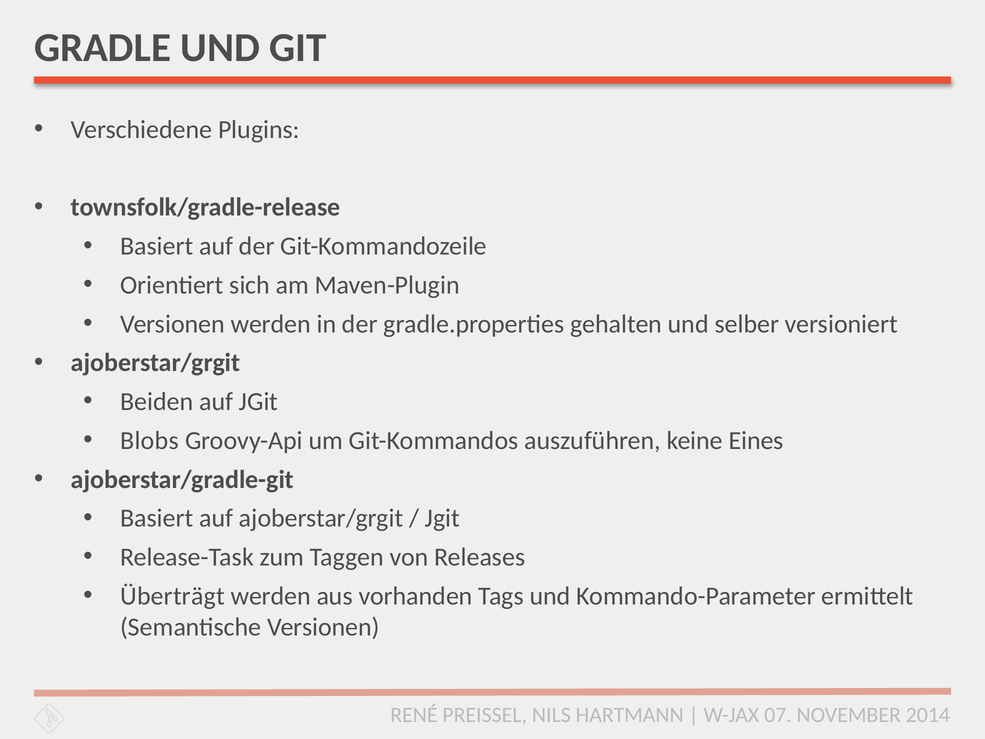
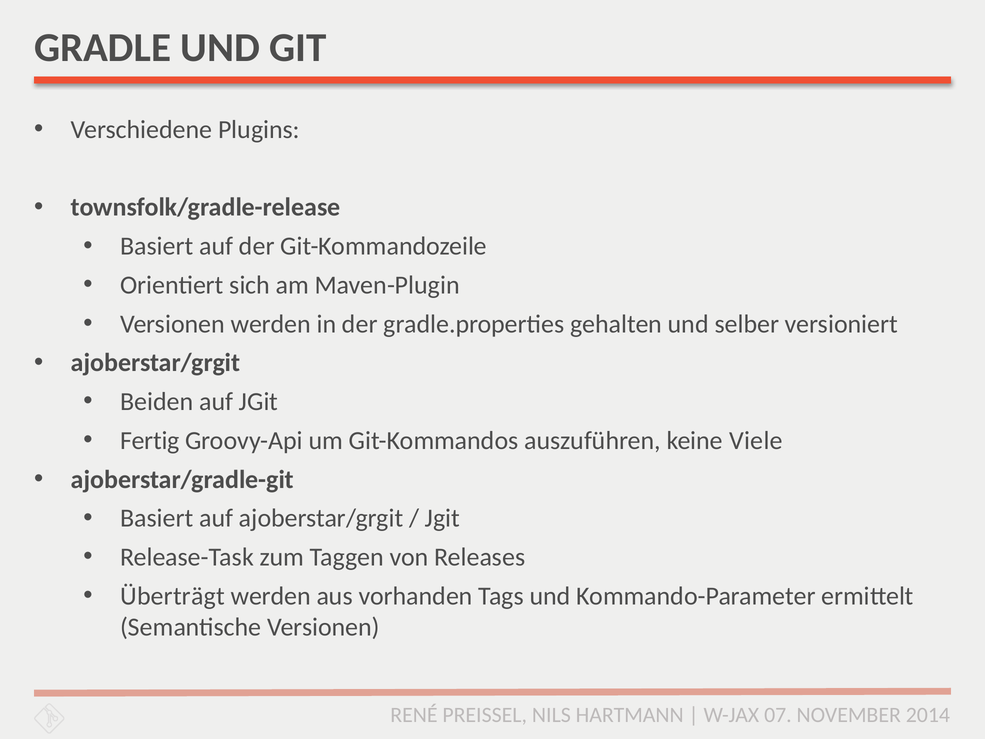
Blobs: Blobs -> Fertig (150, 440)
Eines: Eines -> Viele (756, 440)
